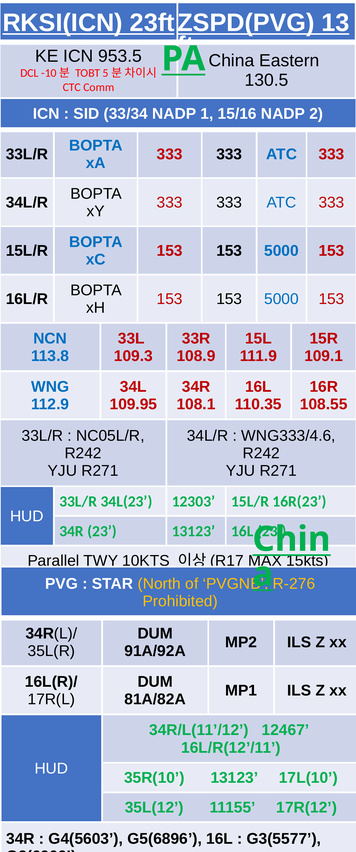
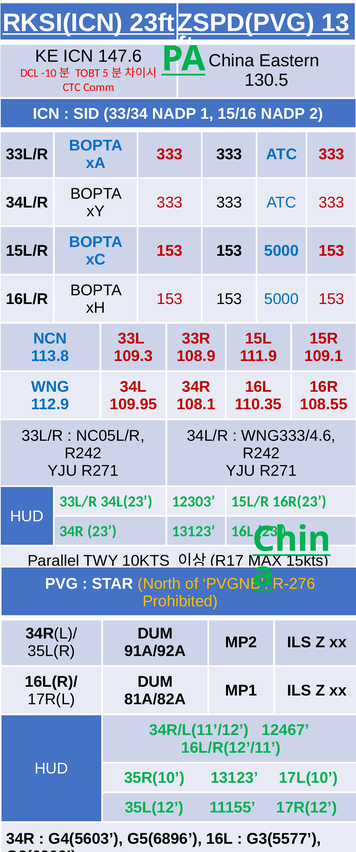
953.5: 953.5 -> 147.6 (120, 56)
